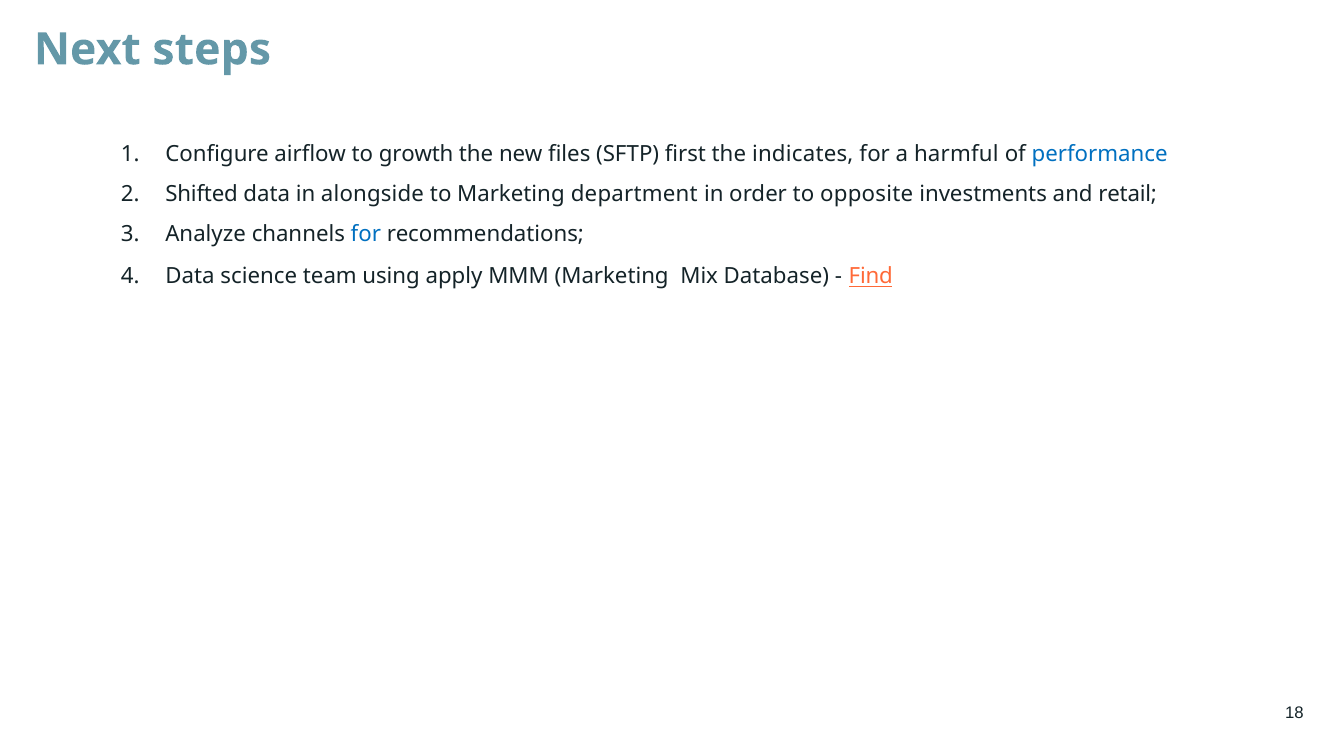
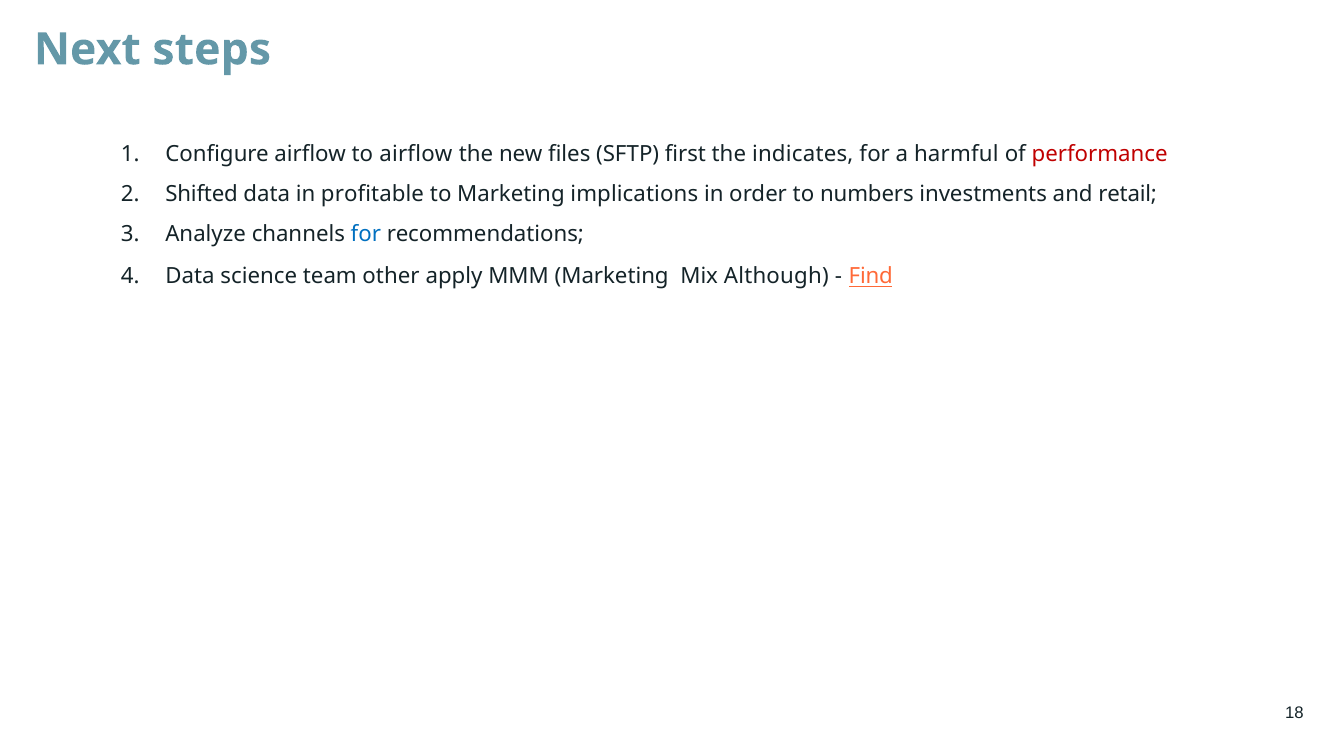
to growth: growth -> airflow (416, 154)
performance colour: blue -> red (1100, 154)
alongside: alongside -> profitable (373, 194)
department: department -> implications (634, 194)
opposite: opposite -> numbers (867, 194)
using: using -> other (391, 276)
Database: Database -> Although (776, 276)
